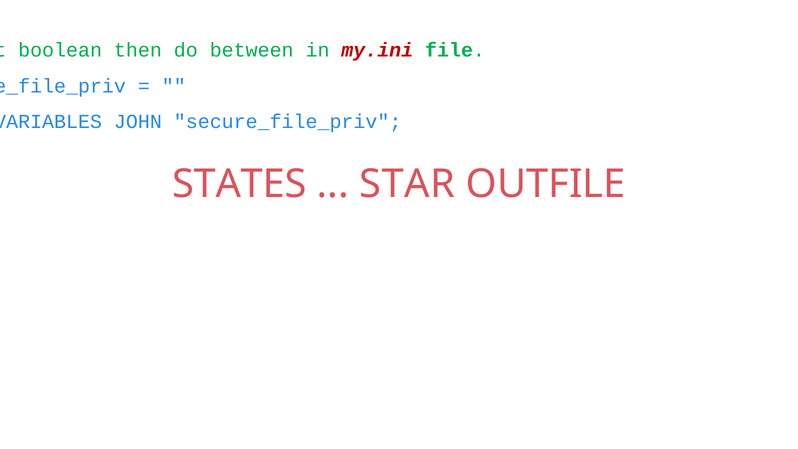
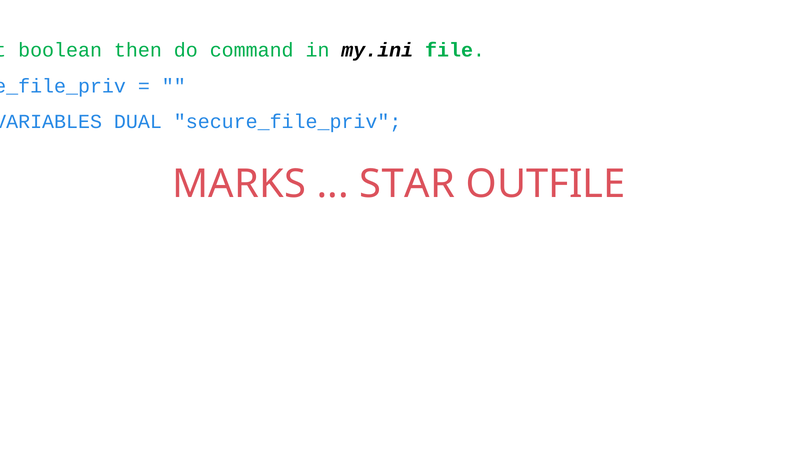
between: between -> command (252, 50)
my.ini colour: red -> black (377, 50)
JOHN: JOHN -> DUAL (138, 122)
STATES: STATES -> MARKS (239, 184)
